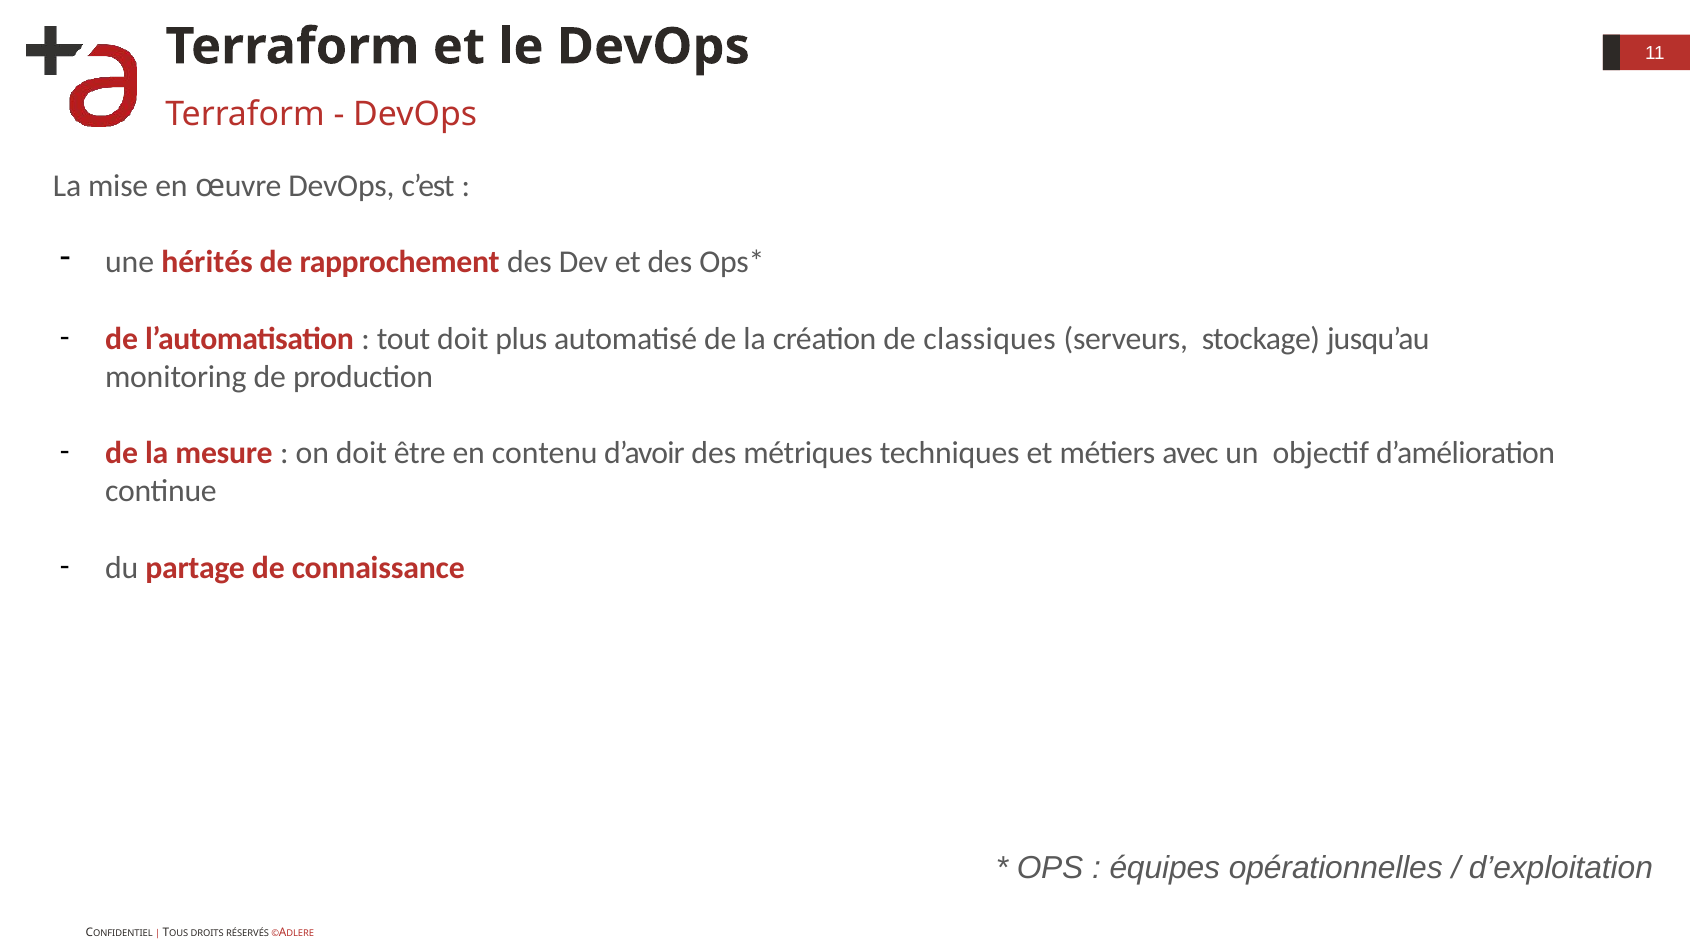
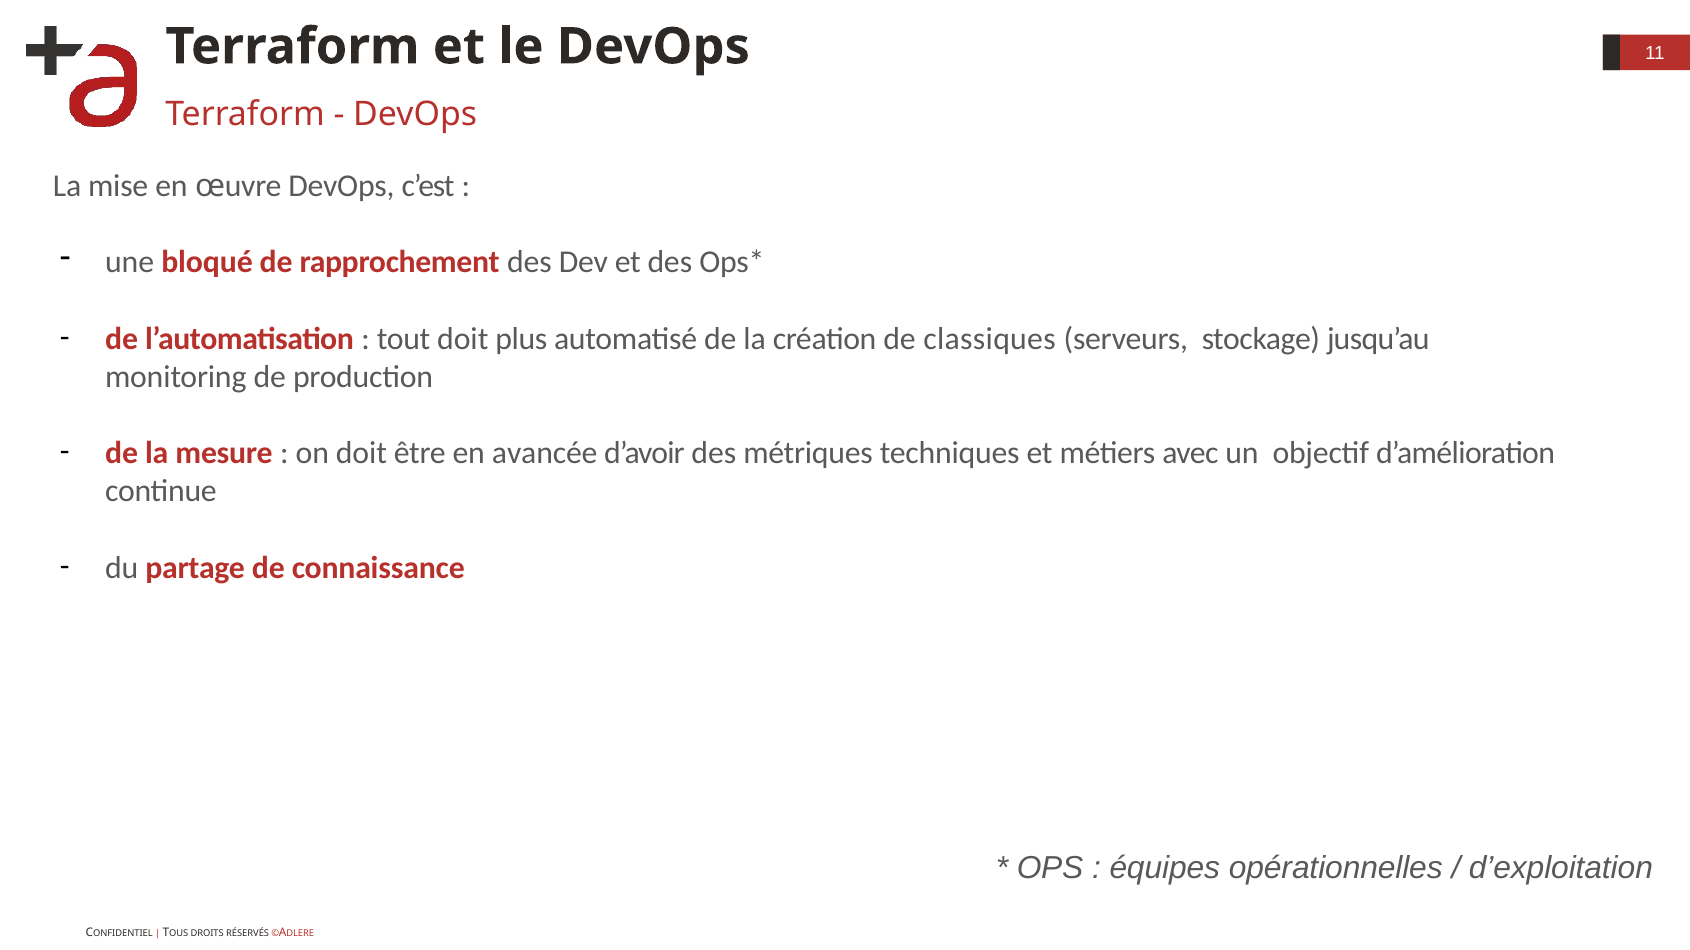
hérités: hérités -> bloqué (207, 263)
contenu: contenu -> avancée (545, 454)
